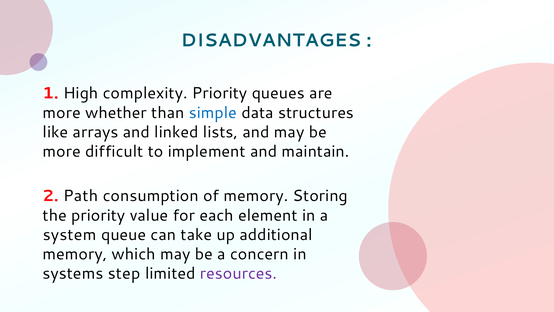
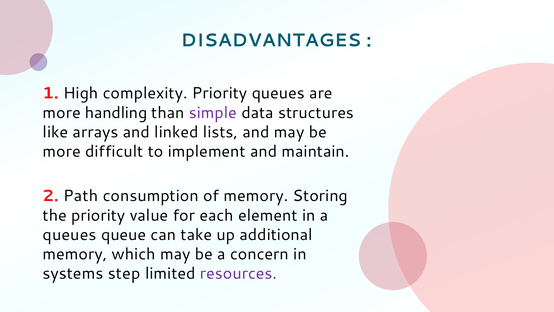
whether: whether -> handling (116, 113)
simple colour: blue -> purple (213, 113)
system: system -> queues (70, 234)
